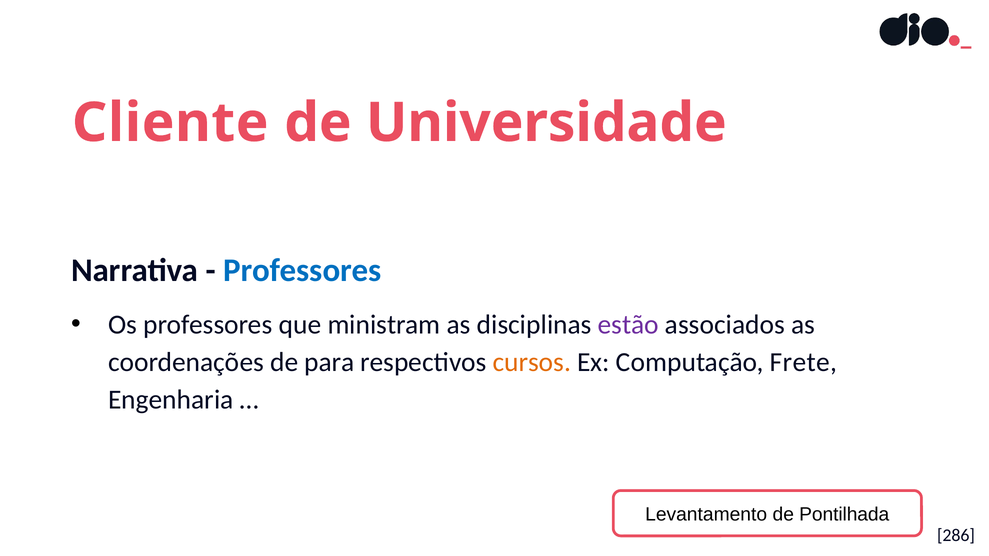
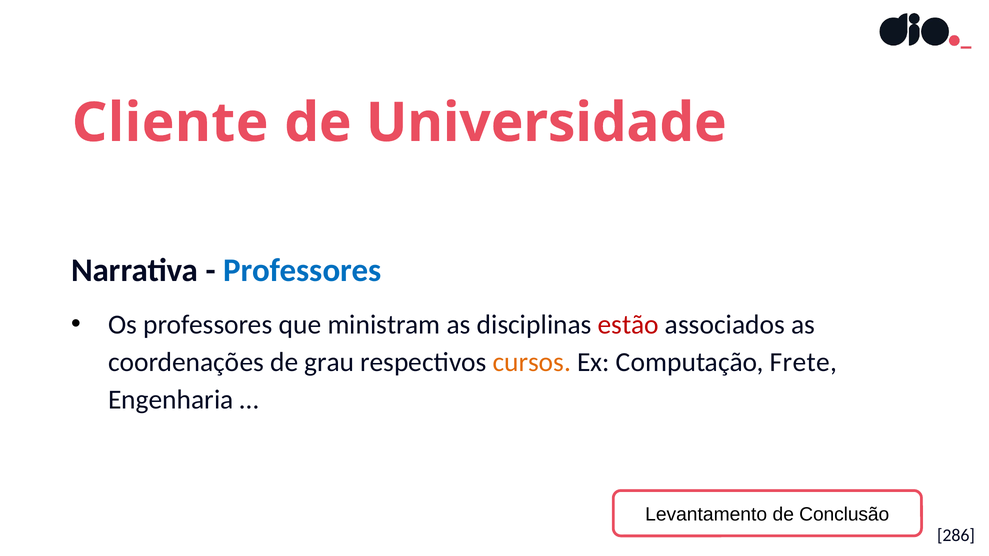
estão colour: purple -> red (628, 325)
para: para -> grau (329, 362)
Pontilhada: Pontilhada -> Conclusão (844, 515)
